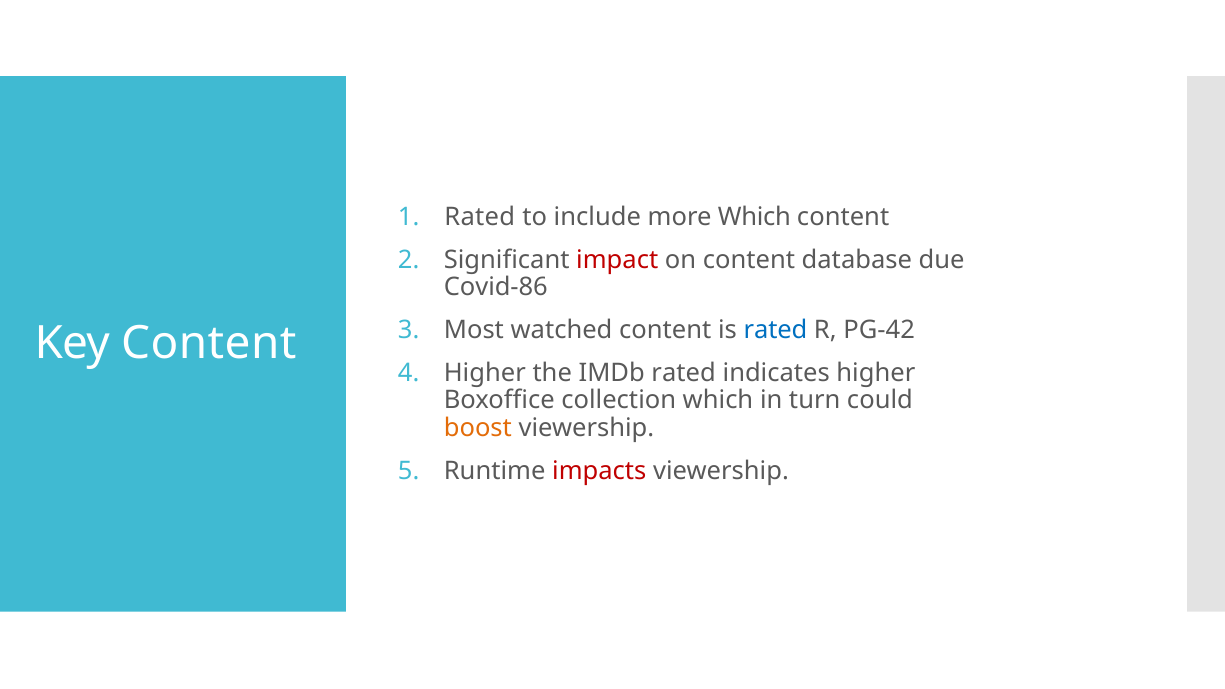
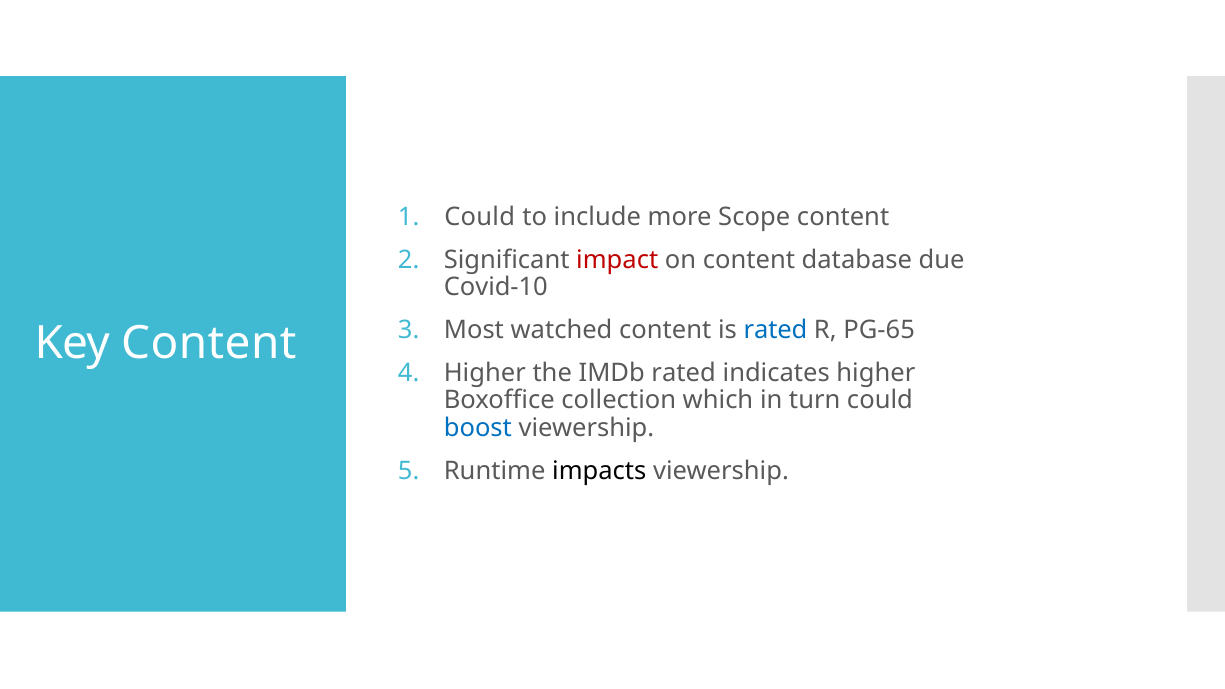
Rated: Rated -> Could (480, 217)
more Which: Which -> Scope (754, 217)
Covid-86: Covid-86 -> Covid-10 (496, 287)
PG-42: PG-42 -> PG-65 (879, 330)
boost colour: orange -> blue (478, 428)
impacts colour: red -> black (599, 471)
